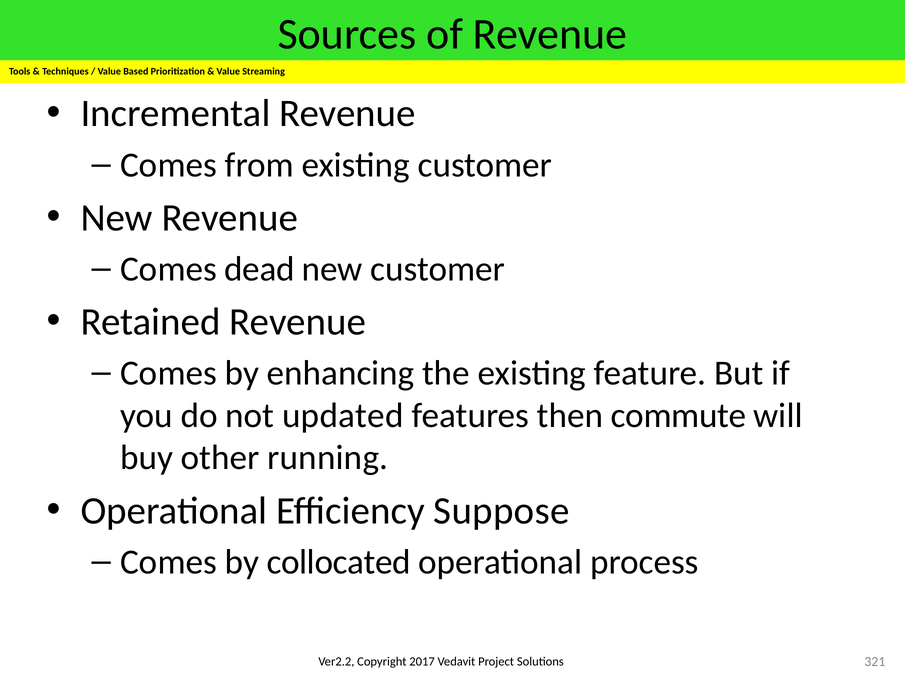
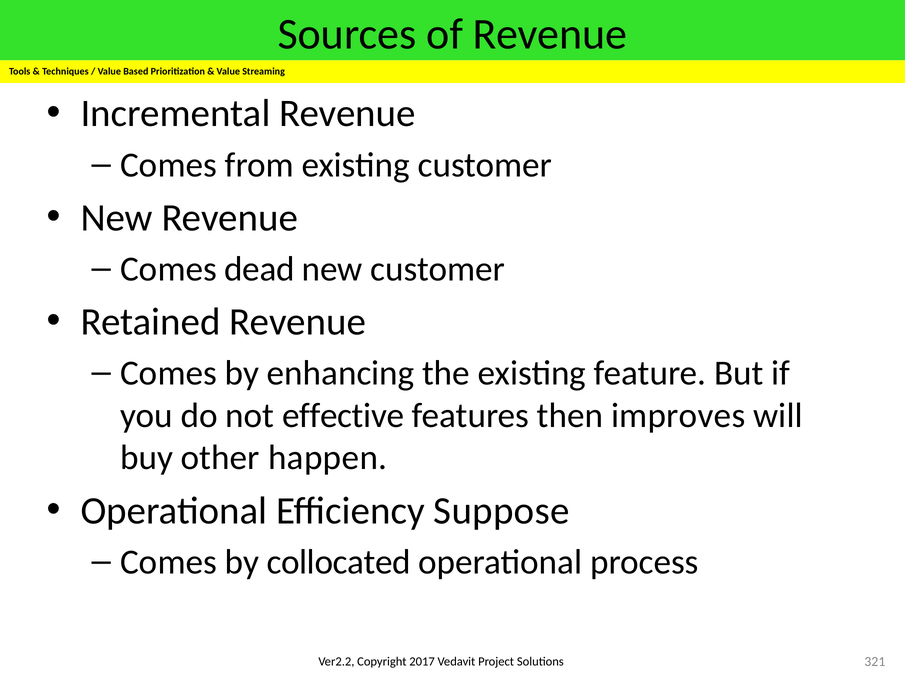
updated: updated -> effective (343, 415)
commute: commute -> improves (678, 415)
running: running -> happen (328, 458)
